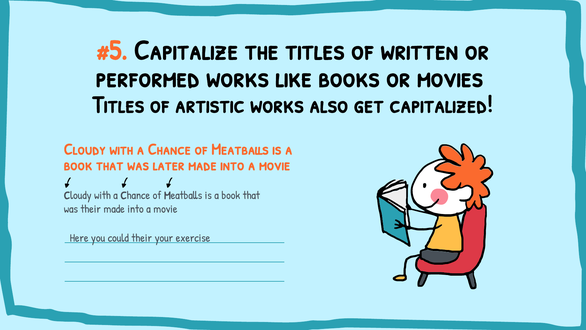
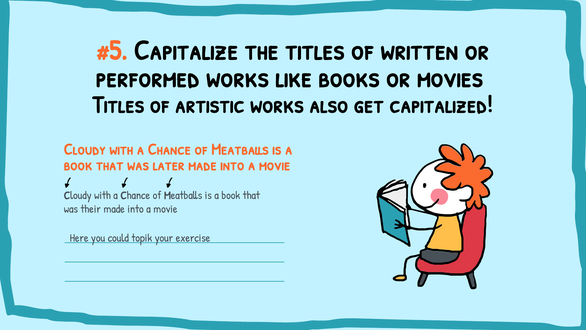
could their: their -> topik (142, 238)
